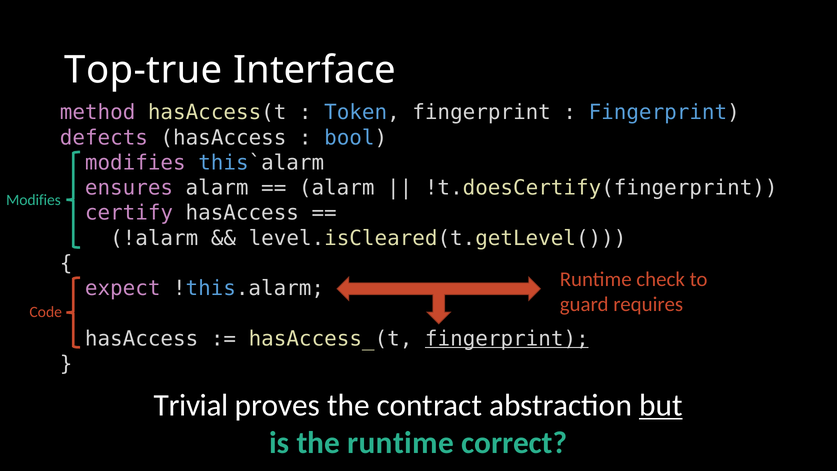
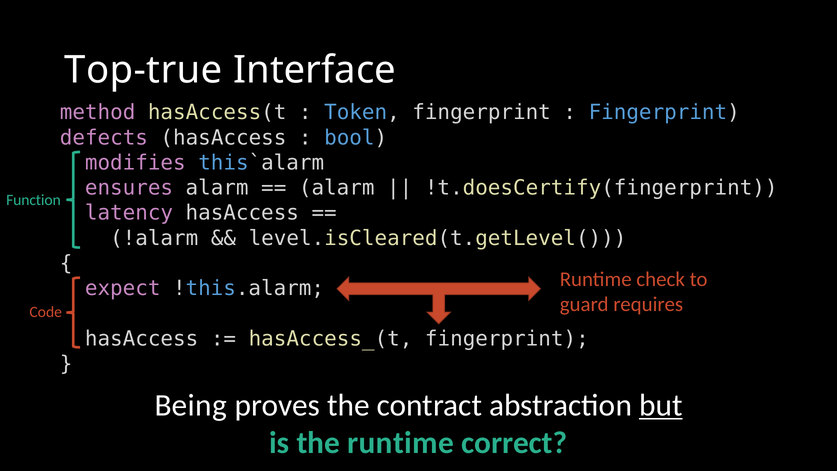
Modifies: Modifies -> Function (33, 200)
certify: certify -> latency (129, 213)
fingerprint underline: present -> none (507, 338)
Trivial: Trivial -> Being (191, 405)
